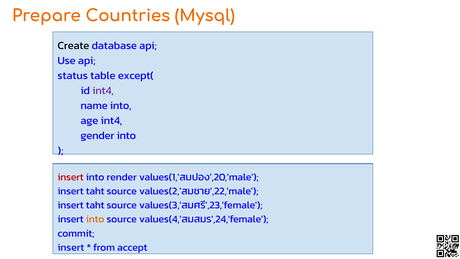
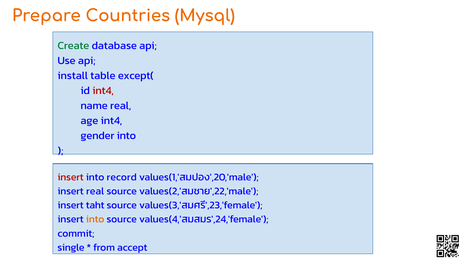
Create colour: black -> green (73, 46)
status: status -> install (73, 76)
int4 colour: purple -> red (103, 90)
name into: into -> real (121, 105)
render: render -> record (122, 177)
taht: taht -> real (95, 191)
insert: insert -> single (71, 247)
